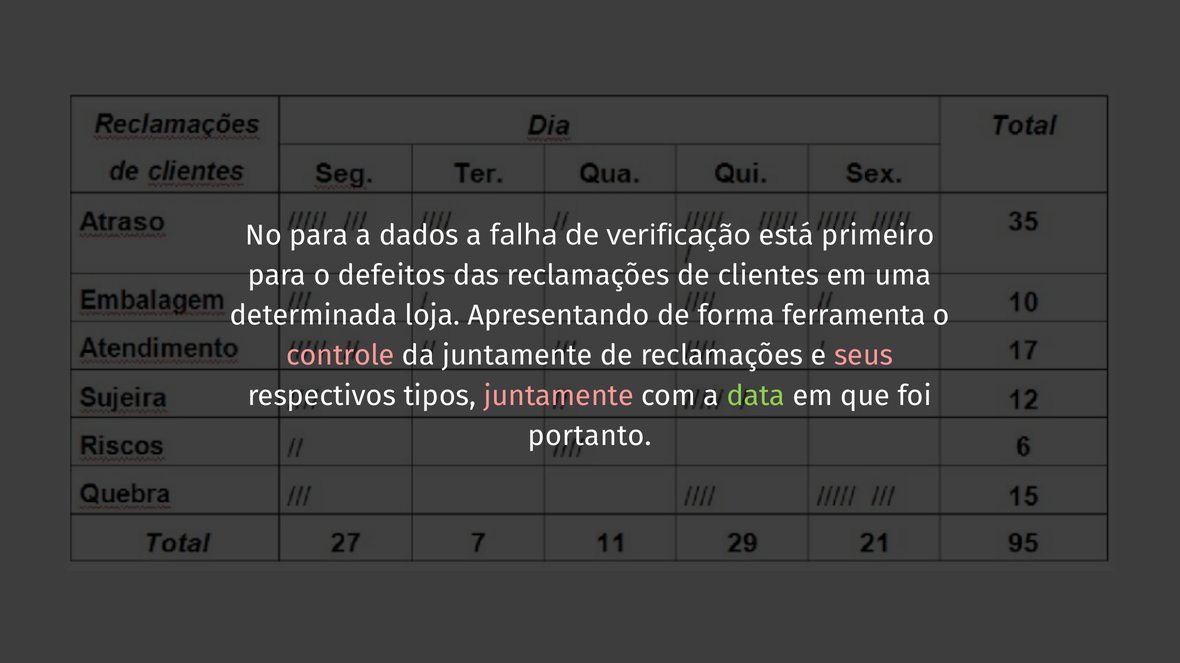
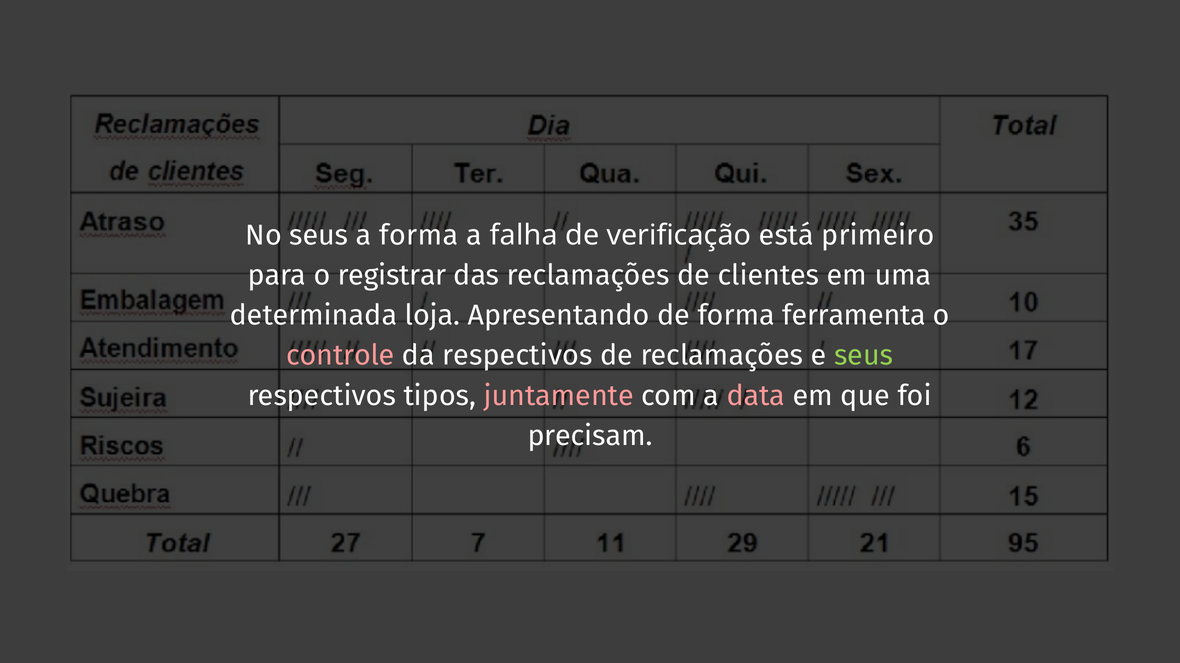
No para: para -> seus (319, 235)
a dados: dados -> forma (419, 235)
defeitos: defeitos -> registrar (392, 276)
da juntamente: juntamente -> respectivos (517, 356)
seus colour: pink -> light green (864, 356)
data colour: light green -> pink (756, 396)
portanto: portanto -> precisam (590, 436)
